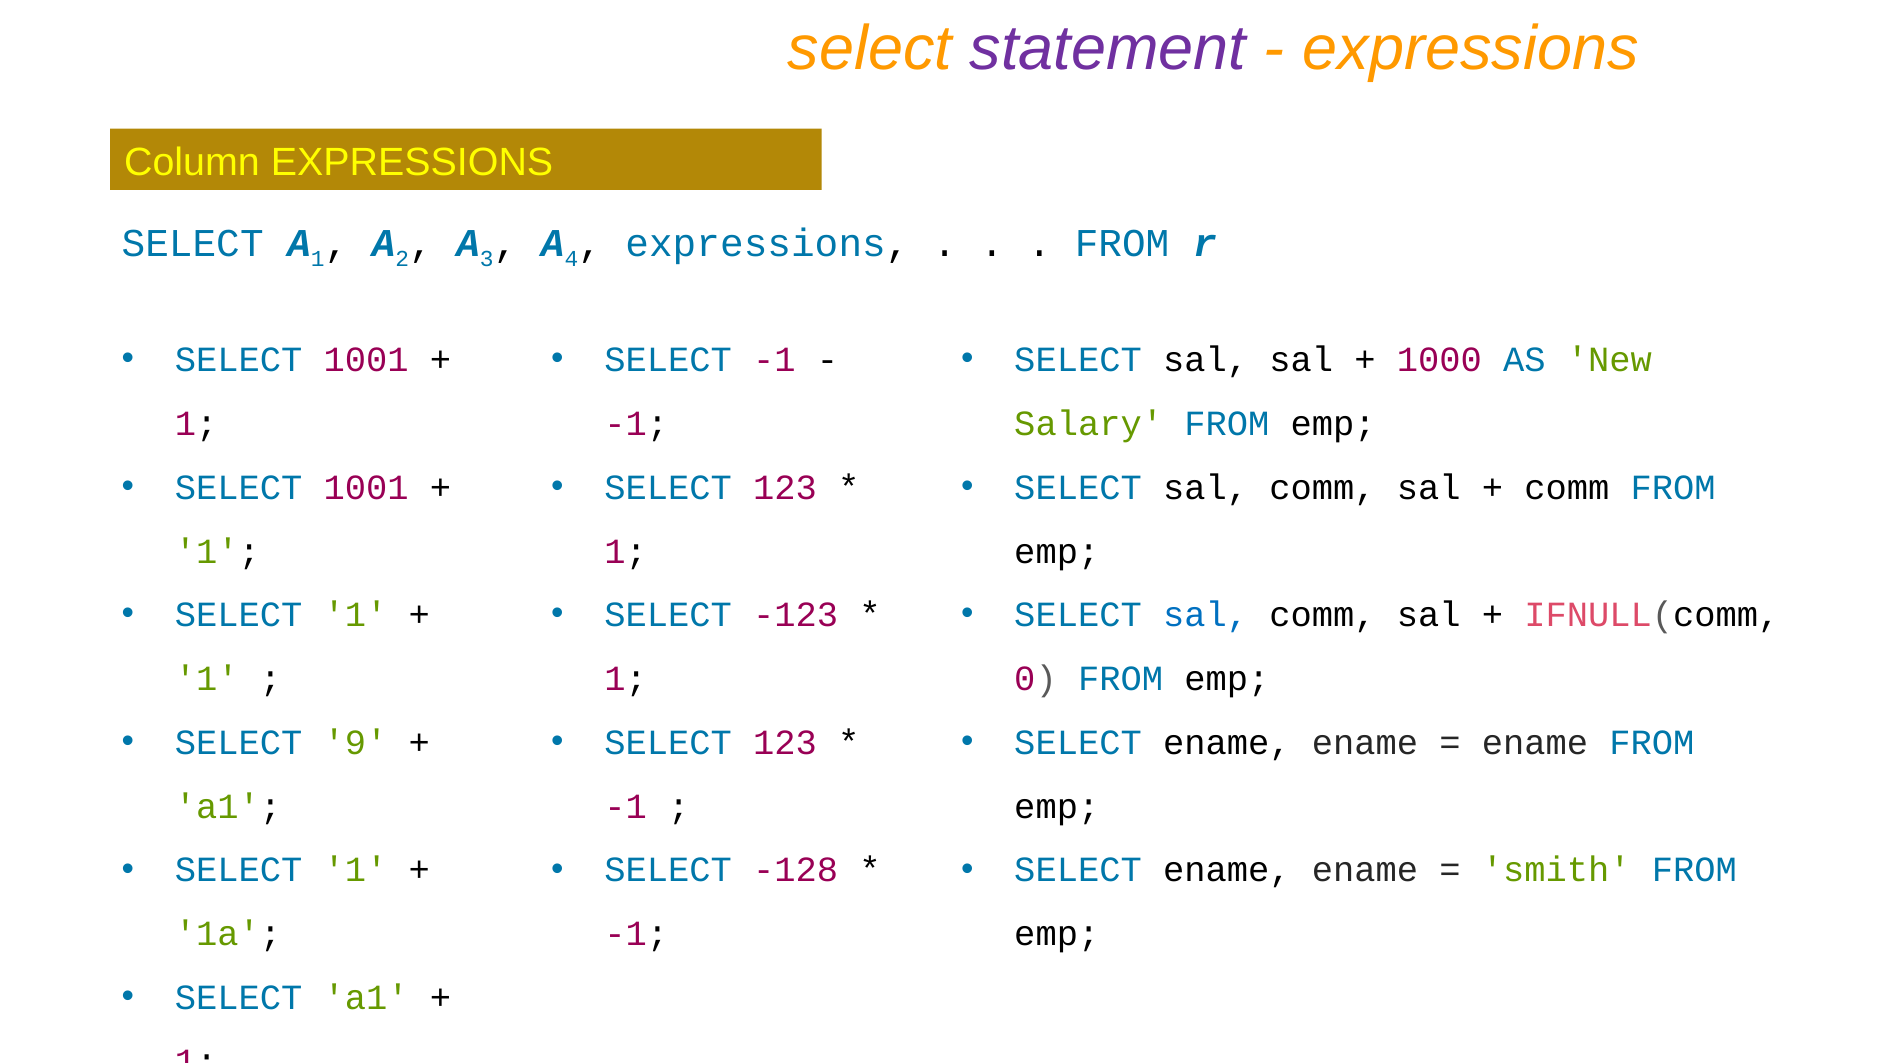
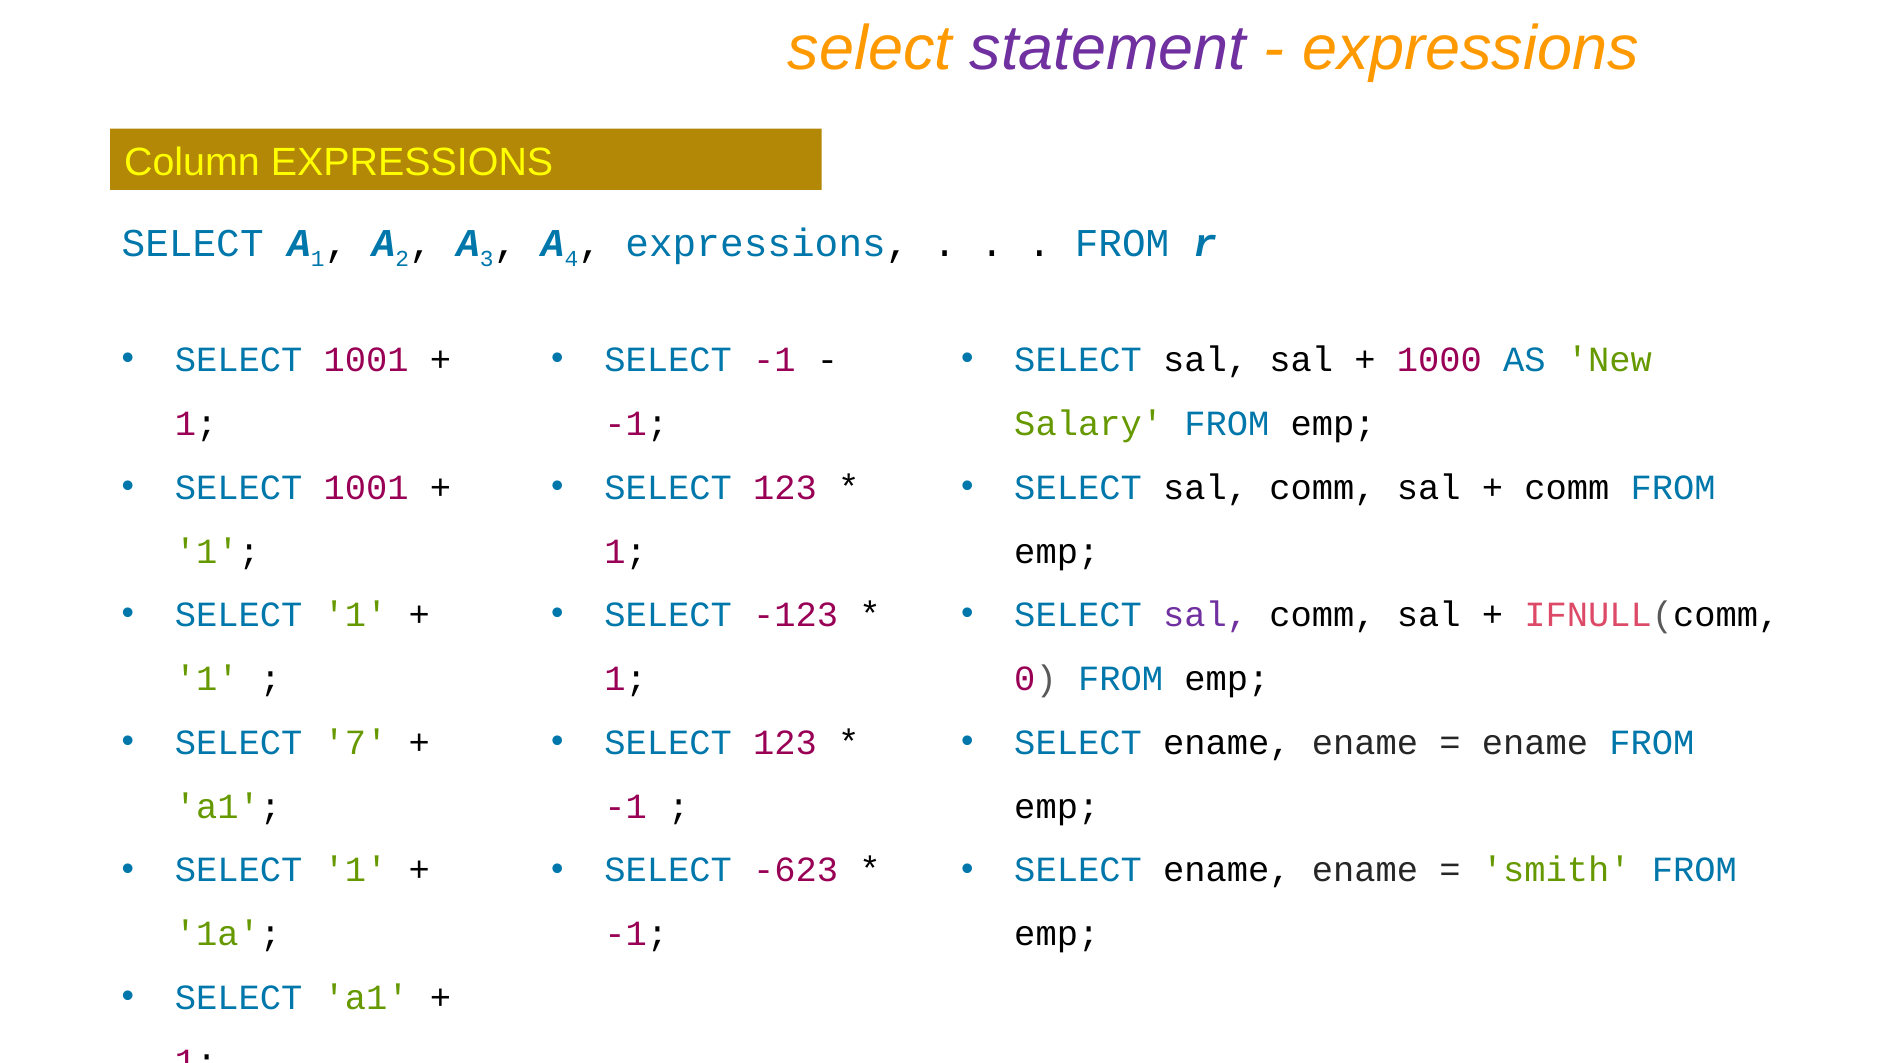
sal colour: blue -> purple (1206, 615)
9: 9 -> 7 (355, 742)
-128: -128 -> -623 (796, 870)
